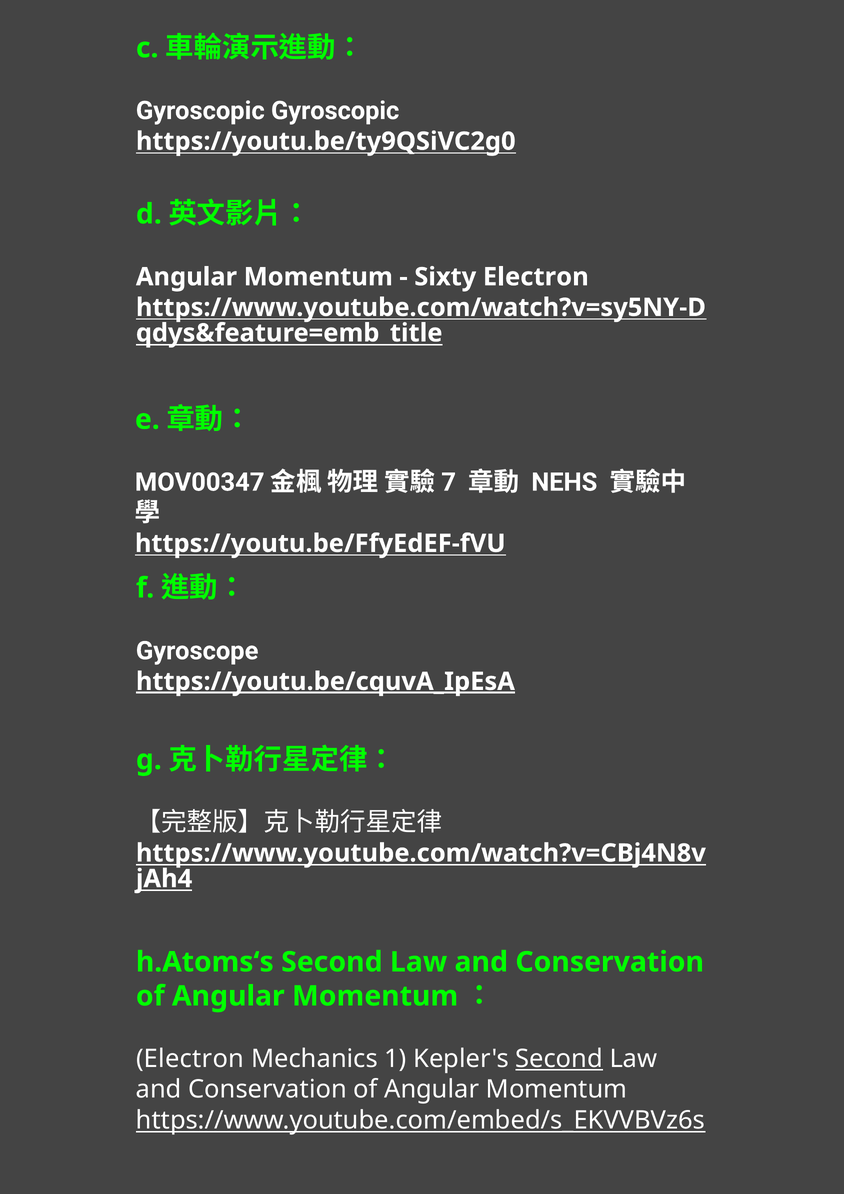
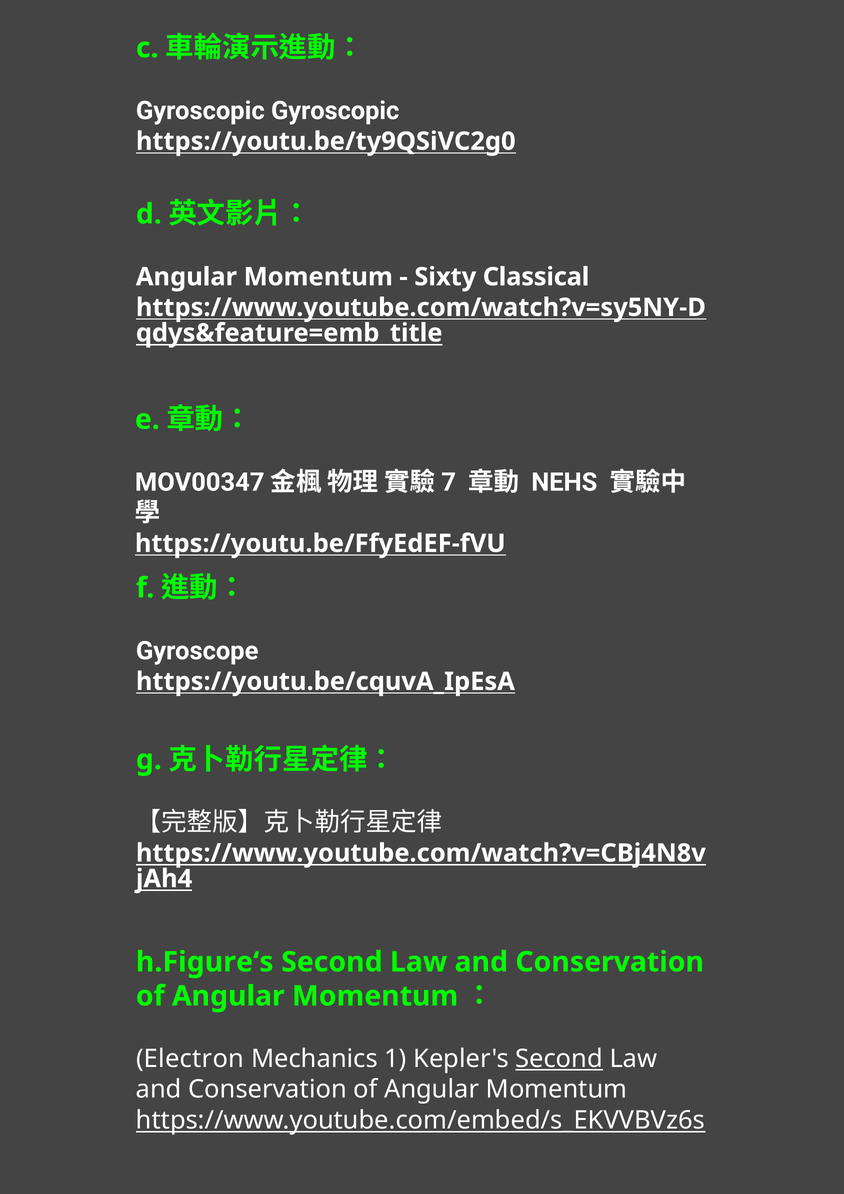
Sixty Electron: Electron -> Classical (536, 277)
https://youtu.be/cquvA_IpEsA underline: present -> none (325, 681)
h.Atoms‘s: h.Atoms‘s -> h.Figure‘s (205, 962)
